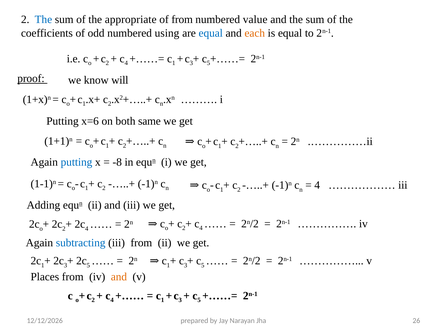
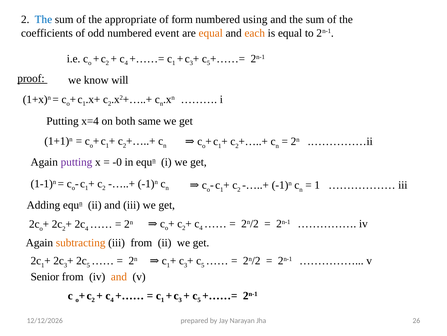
of from: from -> form (182, 19)
value: value -> using (255, 19)
using: using -> event (167, 33)
equal colour: blue -> orange (211, 33)
x=6: x=6 -> x=4 (90, 121)
putting colour: blue -> purple (76, 162)
-8: -8 -> -0 (117, 162)
4: 4 -> 1 (317, 185)
subtracting colour: blue -> orange (81, 242)
Places: Places -> Senior (45, 276)
